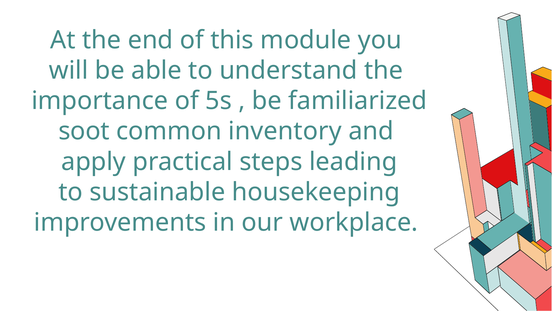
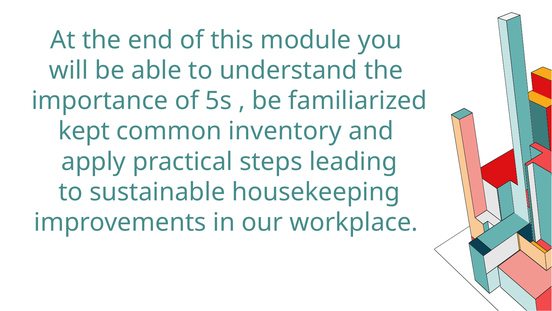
soot: soot -> kept (84, 131)
